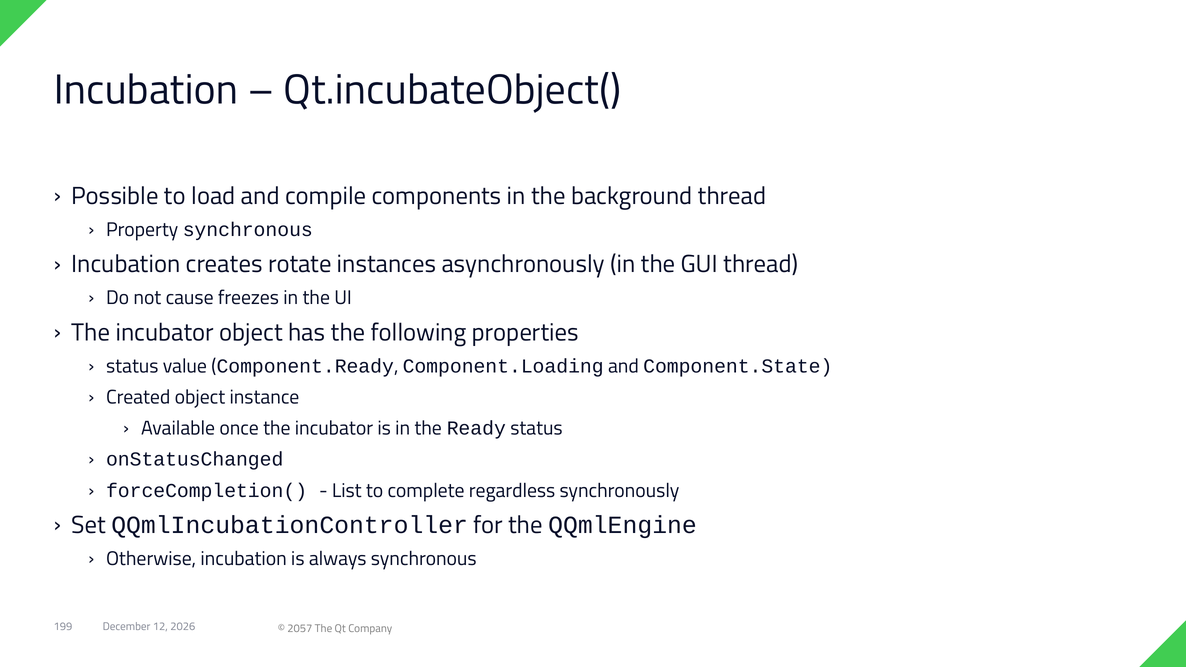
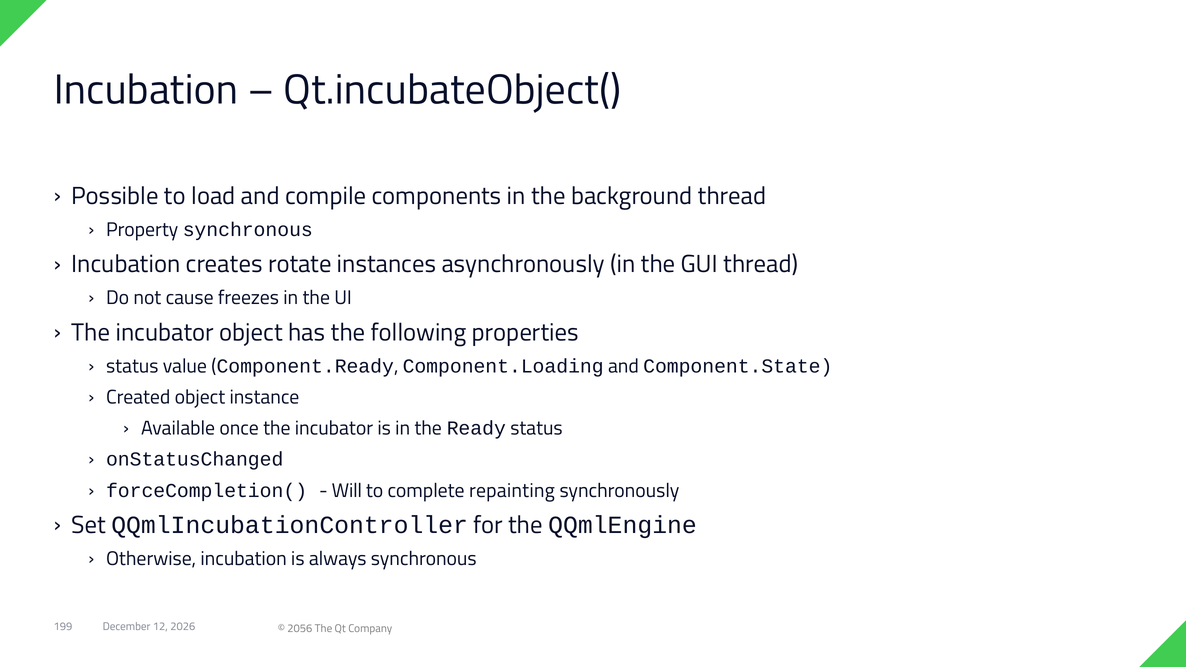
List: List -> Will (347, 491)
regardless: regardless -> repainting (512, 491)
2057: 2057 -> 2056 (300, 629)
